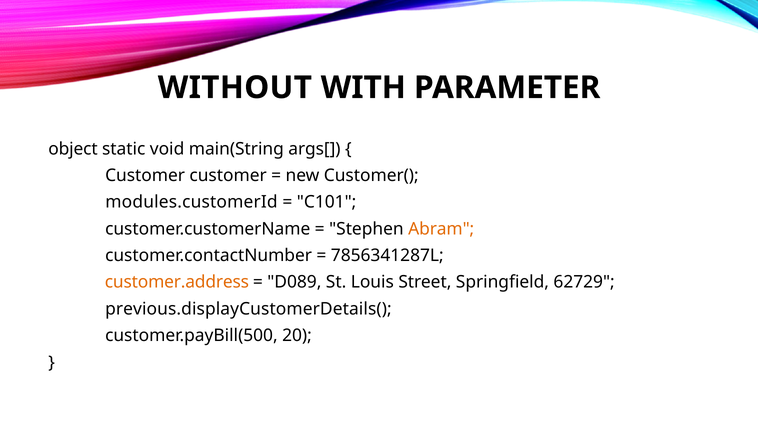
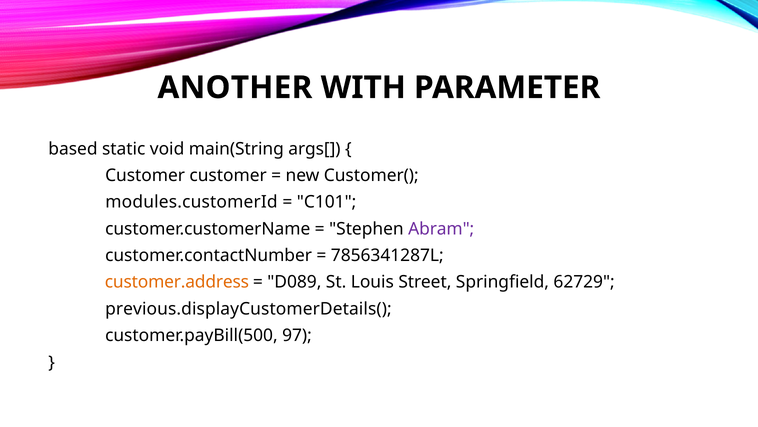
WITHOUT: WITHOUT -> ANOTHER (235, 87)
object: object -> based (73, 149)
Abram colour: orange -> purple (441, 229)
20: 20 -> 97 (297, 335)
